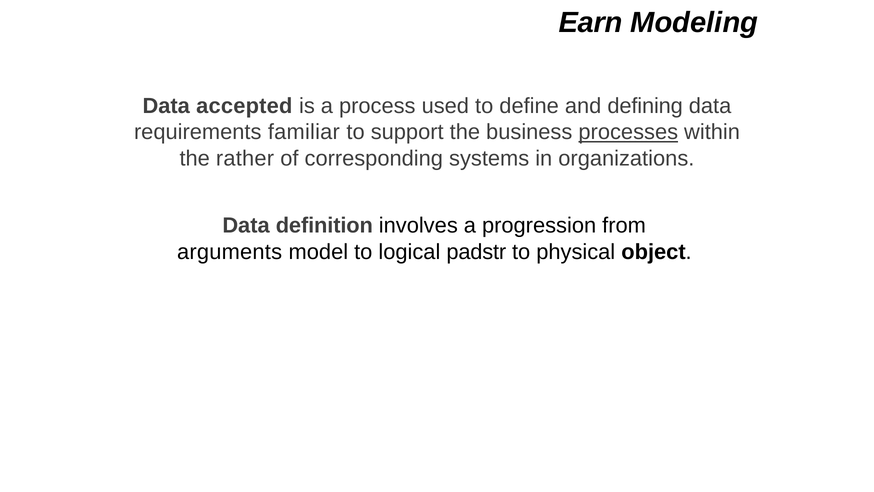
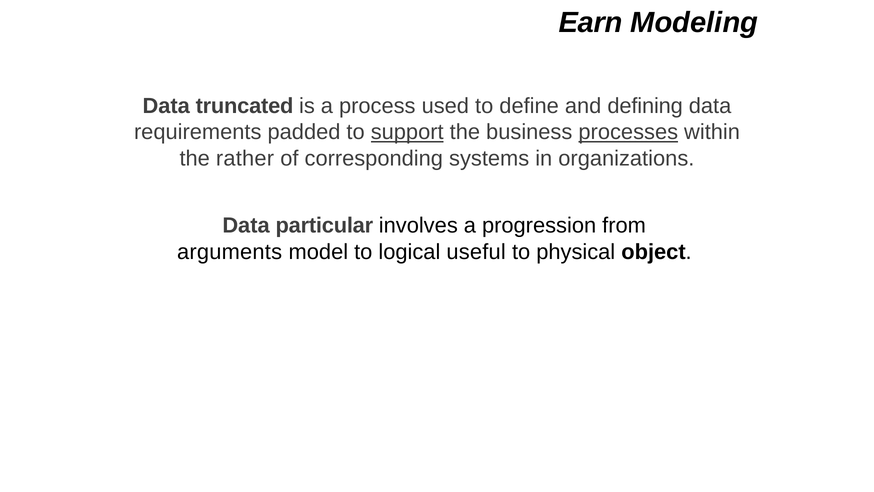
accepted: accepted -> truncated (245, 106)
familiar: familiar -> padded (304, 132)
support underline: none -> present (407, 132)
definition: definition -> particular (324, 225)
padstr: padstr -> useful (476, 252)
